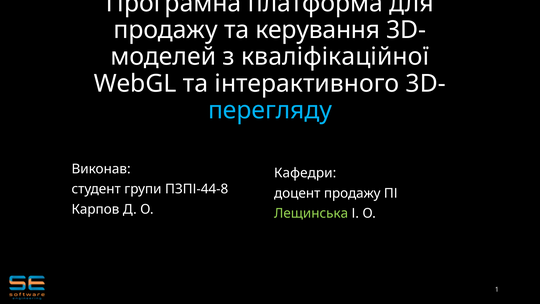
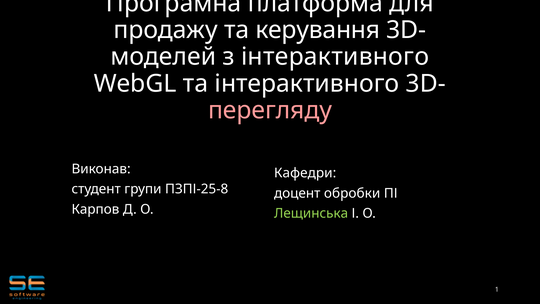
з кваліфікаційної: кваліфікаційної -> інтерактивного (335, 57)
перегляду colour: light blue -> pink (270, 110)
ПЗПІ-44-8: ПЗПІ-44-8 -> ПЗПІ-25-8 (197, 189)
доцент продажу: продажу -> обробки (352, 193)
